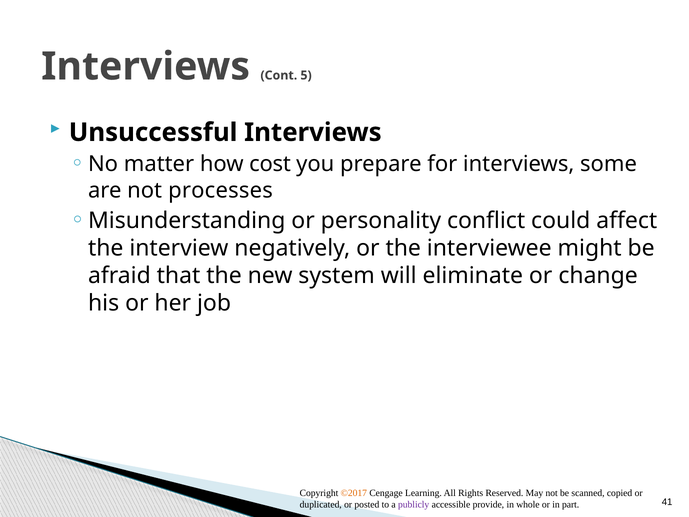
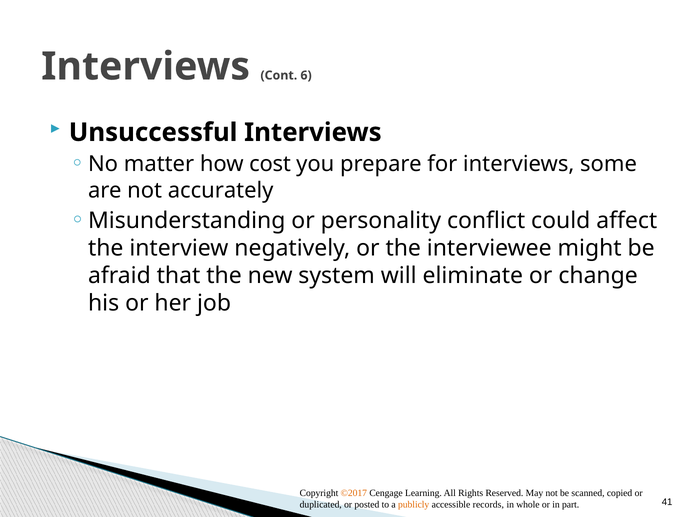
5: 5 -> 6 (306, 75)
processes: processes -> accurately (221, 190)
publicly colour: purple -> orange (414, 504)
provide: provide -> records (488, 504)
